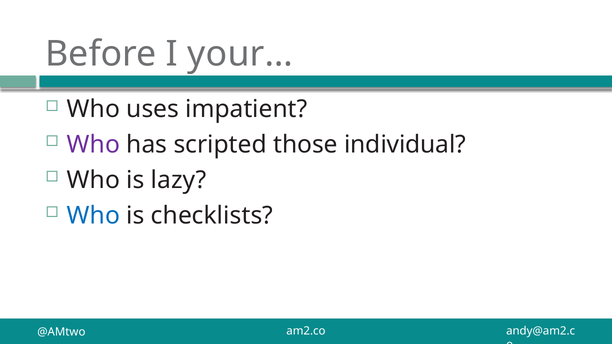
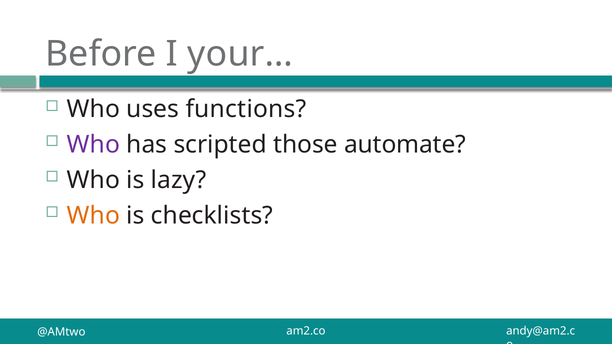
impatient: impatient -> functions (246, 109)
individual: individual -> automate (405, 145)
Who colour: blue -> orange (93, 216)
